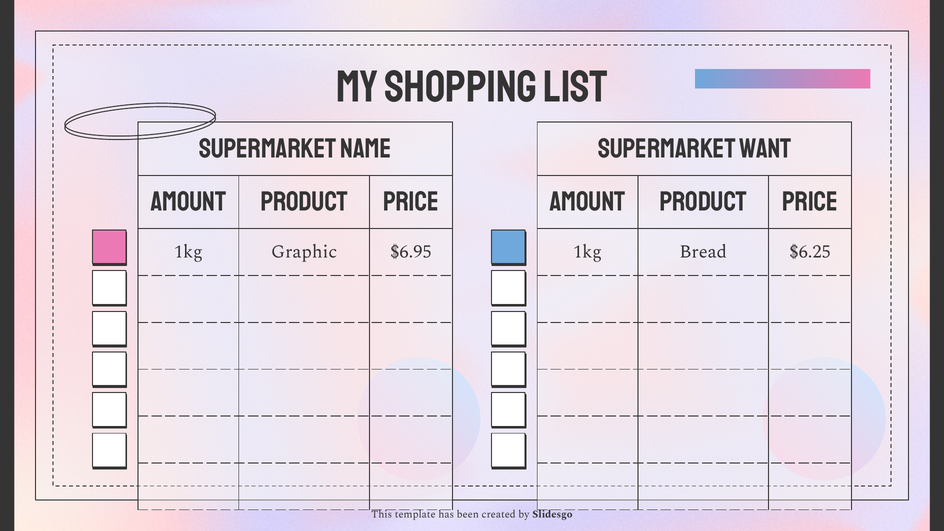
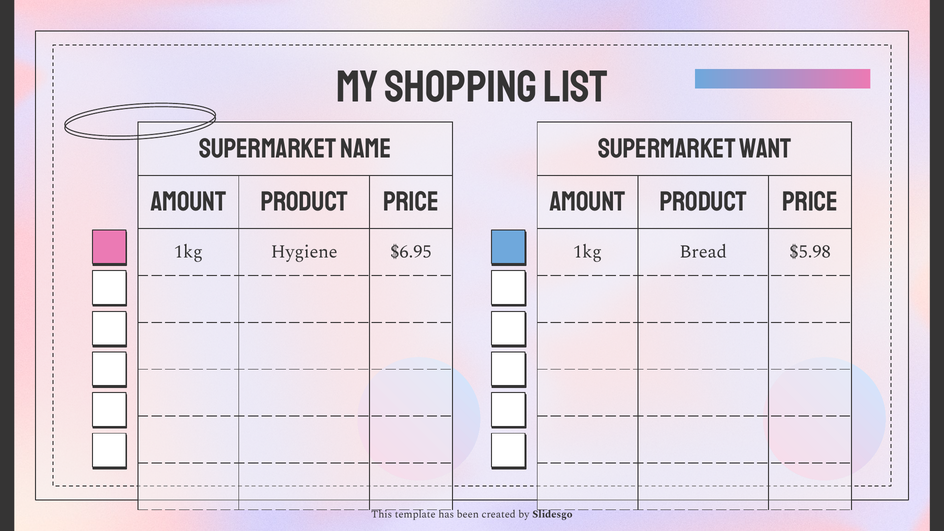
Graphic: Graphic -> Hygiene (304, 251)
$6.25: $6.25 -> $5.98 (810, 251)
